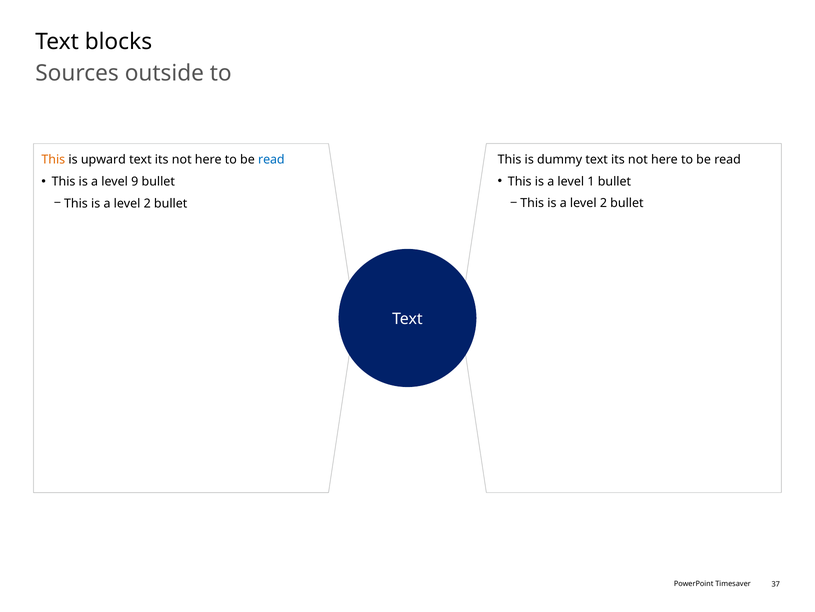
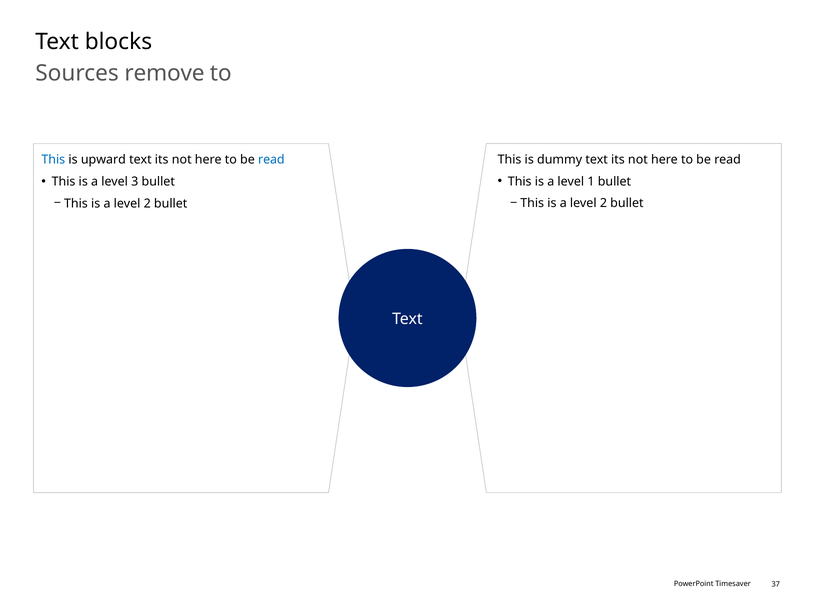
outside: outside -> remove (164, 73)
This colour: orange -> blue (53, 160)
9: 9 -> 3 (135, 181)
